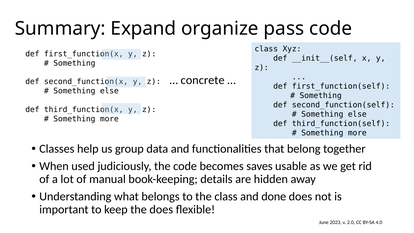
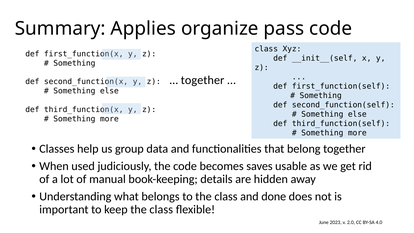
Expand: Expand -> Applies (143, 28)
concrete: concrete -> together (203, 80)
keep the does: does -> class (161, 210)
